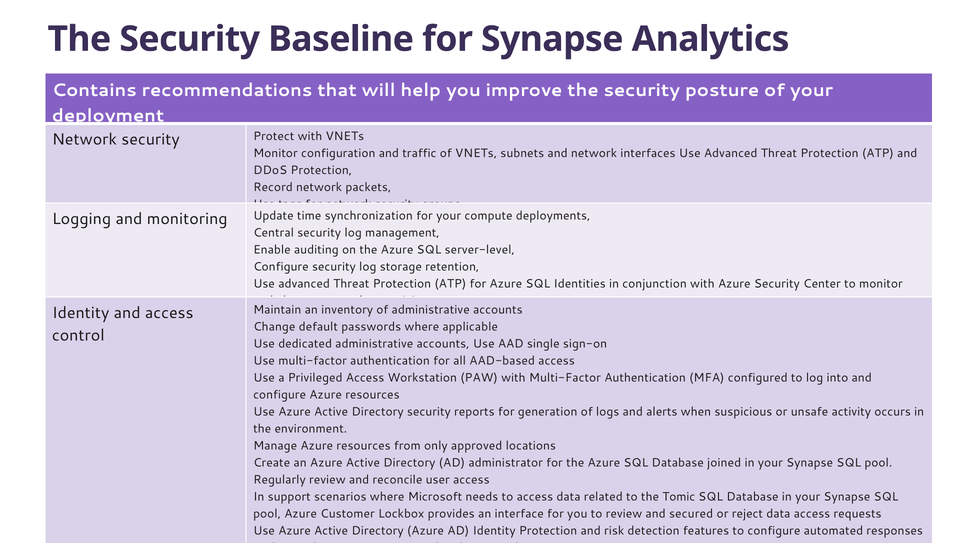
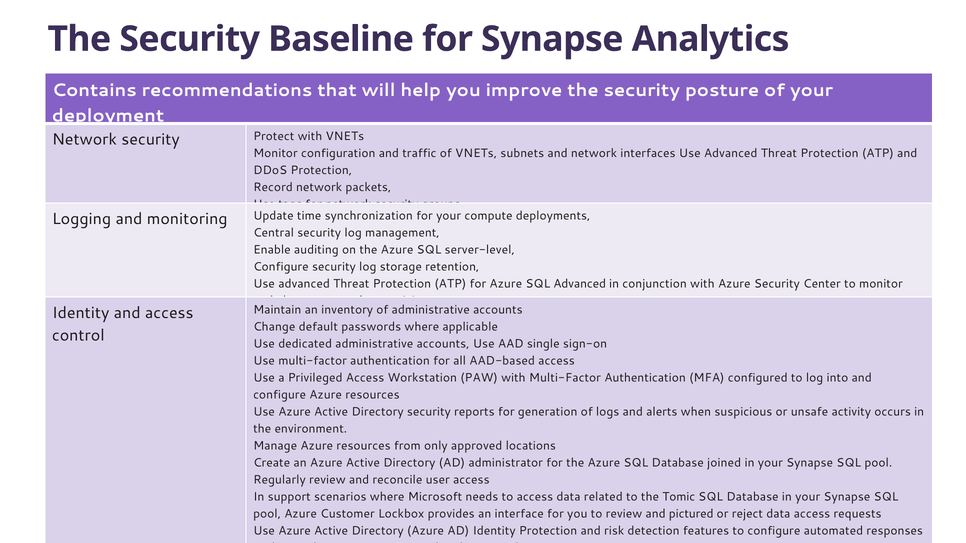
SQL Identities: Identities -> Advanced (580, 284)
secured: secured -> pictured (691, 514)
